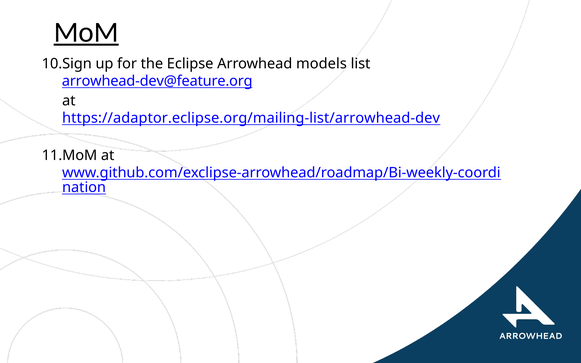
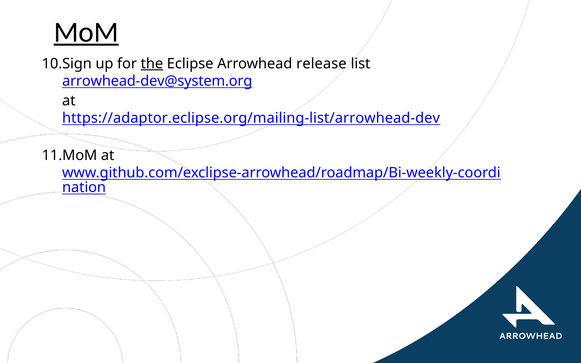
the underline: none -> present (152, 64)
models: models -> release (321, 64)
arrowhead-dev@feature.org: arrowhead-dev@feature.org -> arrowhead-dev@system.org (157, 81)
